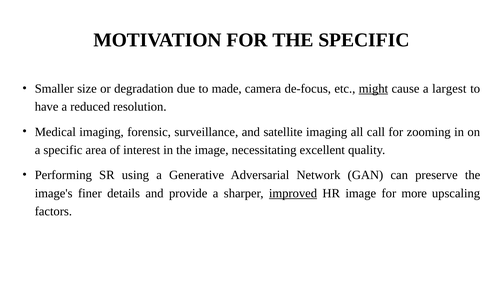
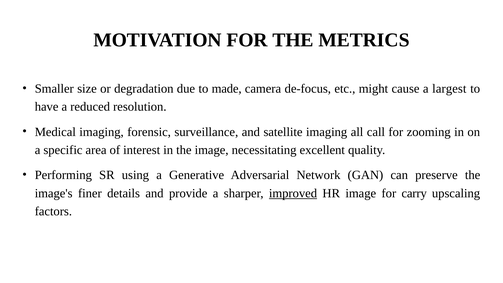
THE SPECIFIC: SPECIFIC -> METRICS (364, 40)
might underline: present -> none (373, 89)
more: more -> carry (414, 193)
